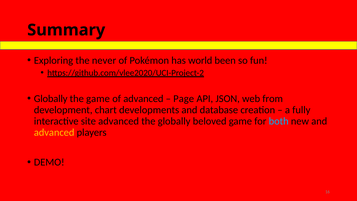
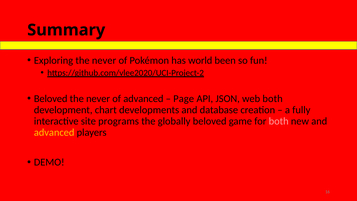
Globally: Globally -> Beloved (51, 98)
game: game -> never (98, 98)
web from: from -> both (273, 98)
site advanced: advanced -> programs (119, 121)
both colour: light blue -> pink (279, 121)
